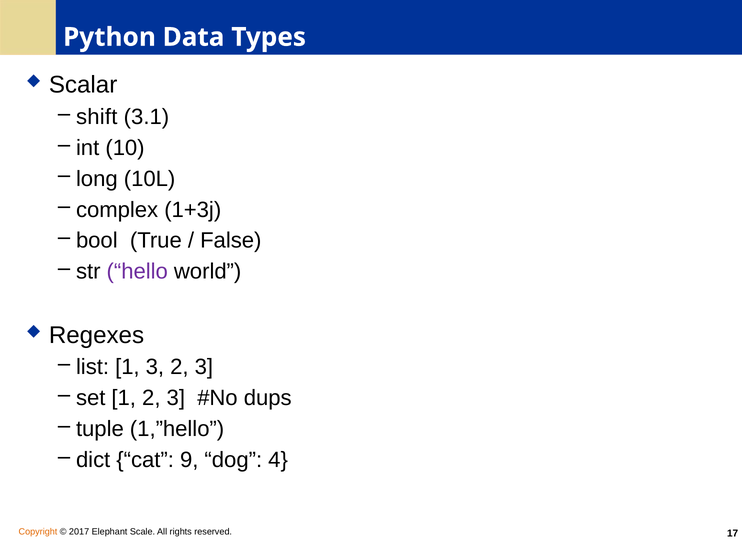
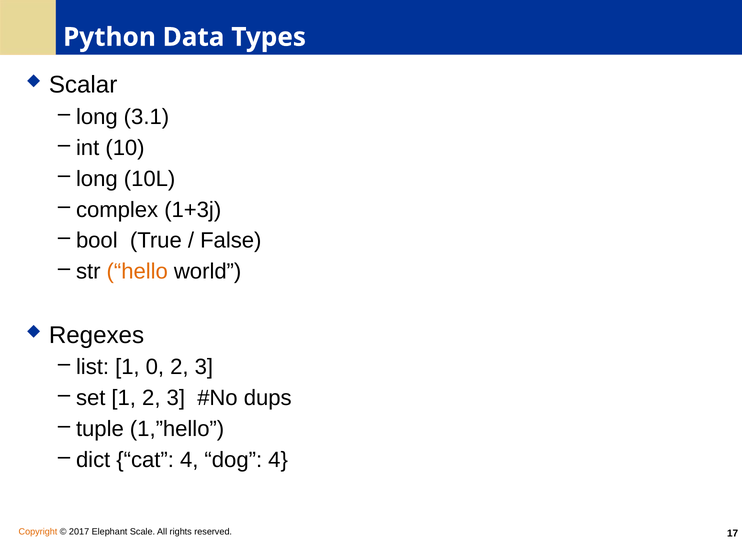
shift: shift -> long (97, 117)
hello colour: purple -> orange (137, 272)
1 3: 3 -> 0 (155, 367)
cat 9: 9 -> 4 (189, 460)
